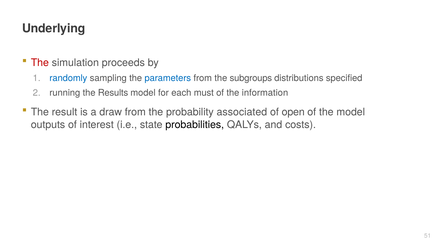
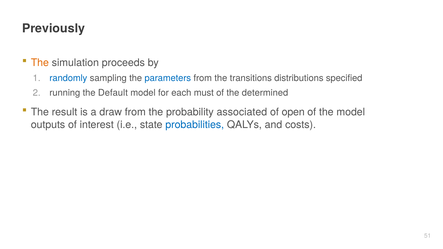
Underlying: Underlying -> Previously (54, 29)
The colour: red -> orange (40, 63)
subgroups: subgroups -> transitions (251, 78)
Results: Results -> Default (113, 93)
information: information -> determined (265, 93)
probabilities colour: black -> blue (195, 125)
